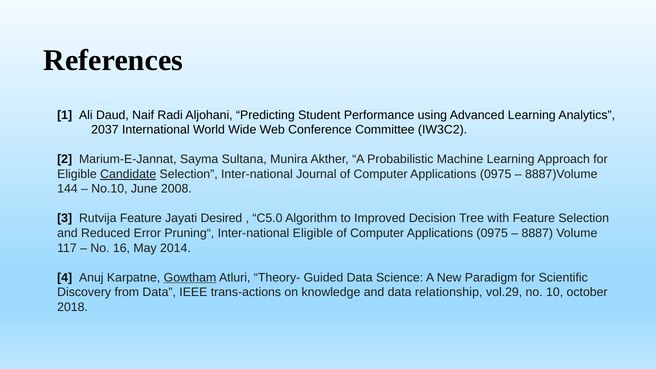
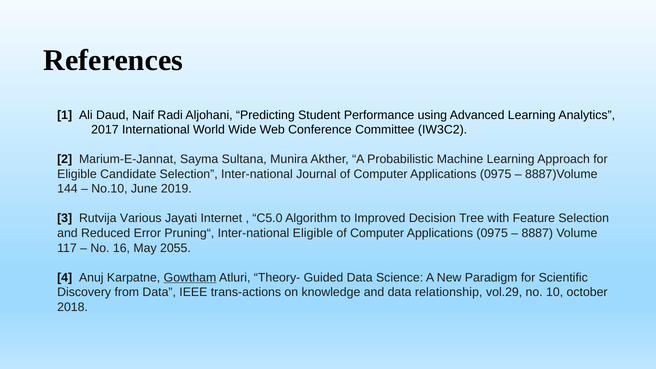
2037: 2037 -> 2017 (105, 130)
Candidate underline: present -> none (128, 174)
2008: 2008 -> 2019 (176, 189)
Rutvija Feature: Feature -> Various (141, 218)
Desired: Desired -> Internet (221, 218)
2014: 2014 -> 2055 (175, 248)
